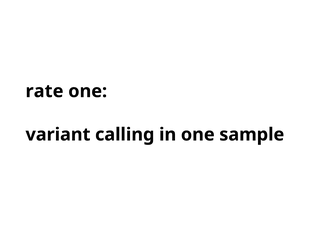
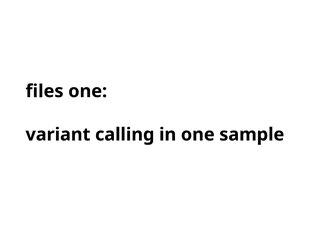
rate: rate -> files (45, 91)
